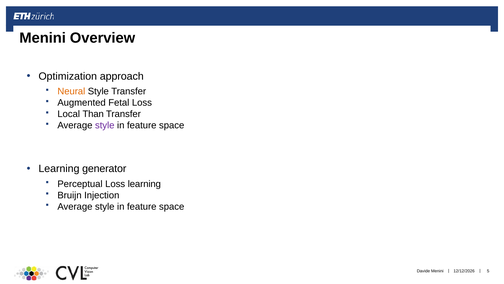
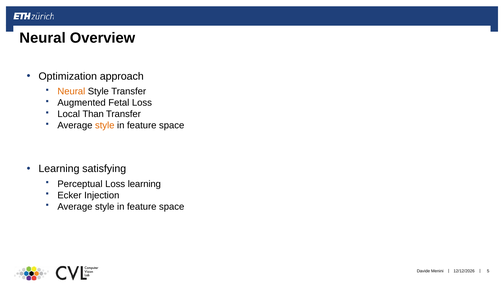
Menini: Menini -> Neural (43, 38)
style colour: purple -> orange (105, 125)
generator: generator -> satisfying (104, 169)
Bruijn: Bruijn -> Ecker (70, 195)
